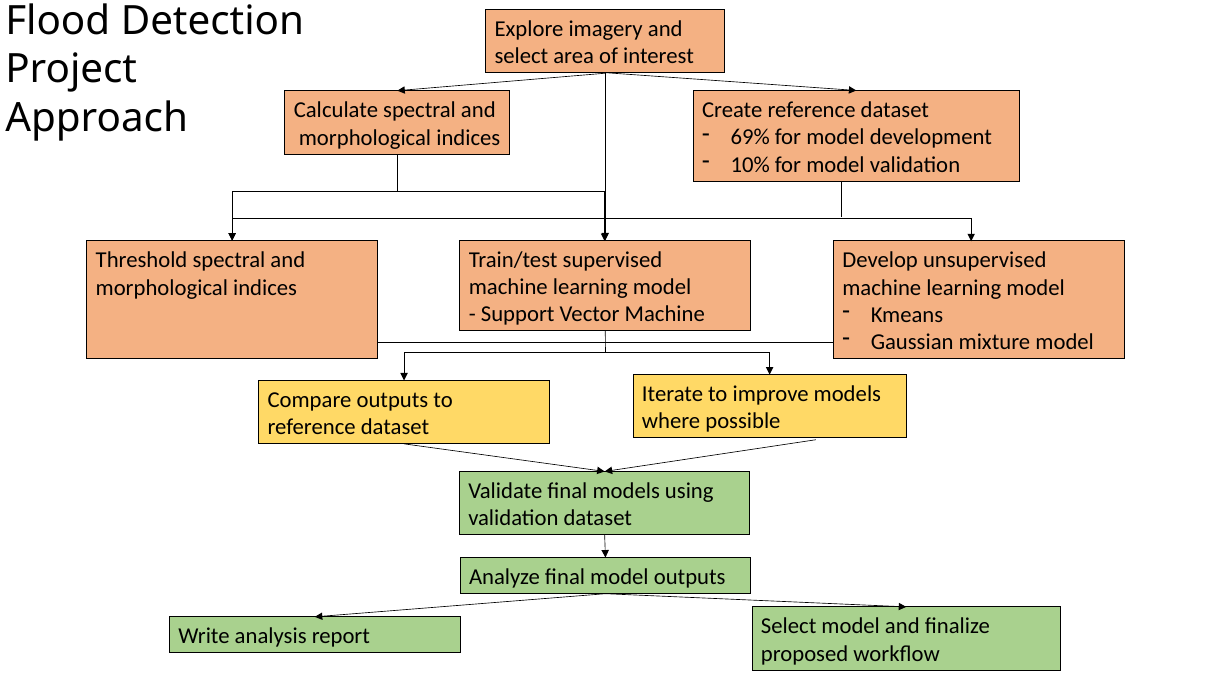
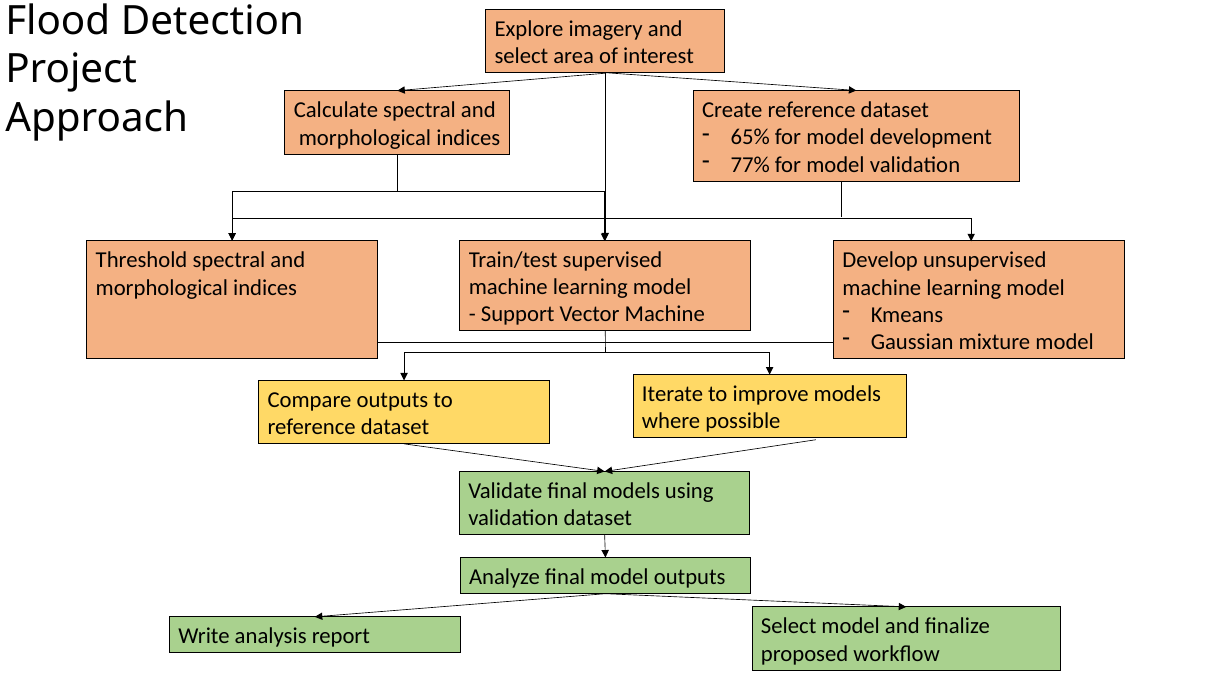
69%: 69% -> 65% (750, 137)
10%: 10% -> 77% (750, 165)
